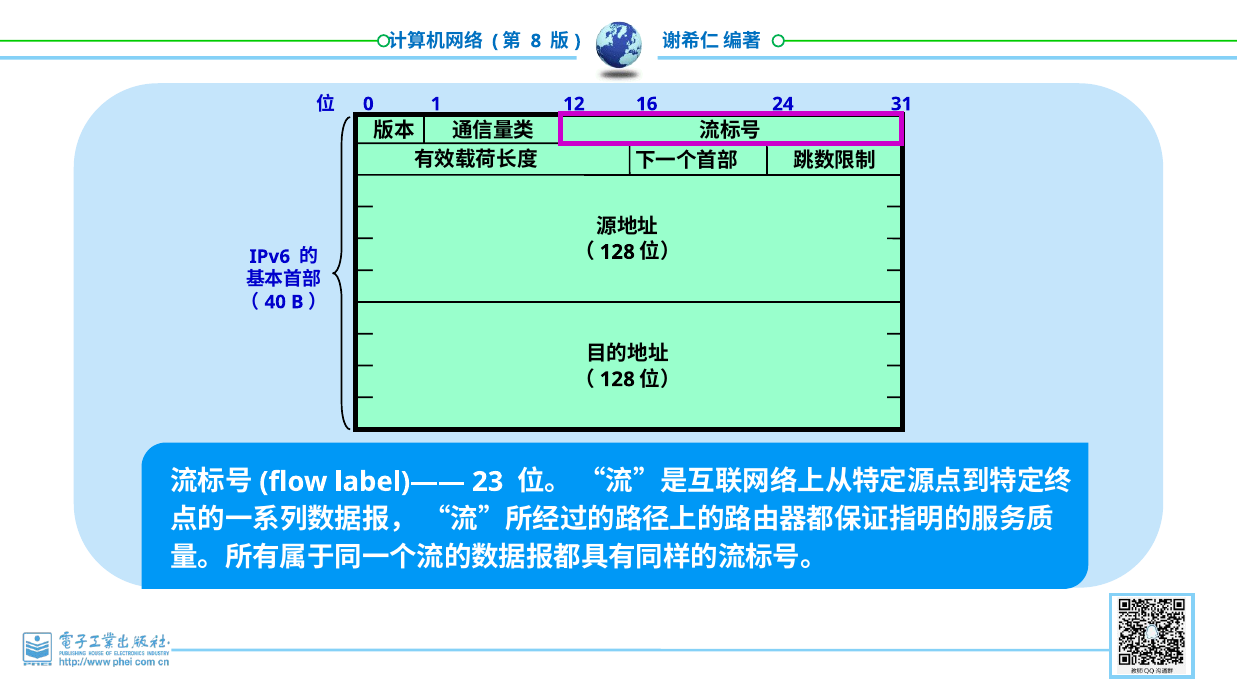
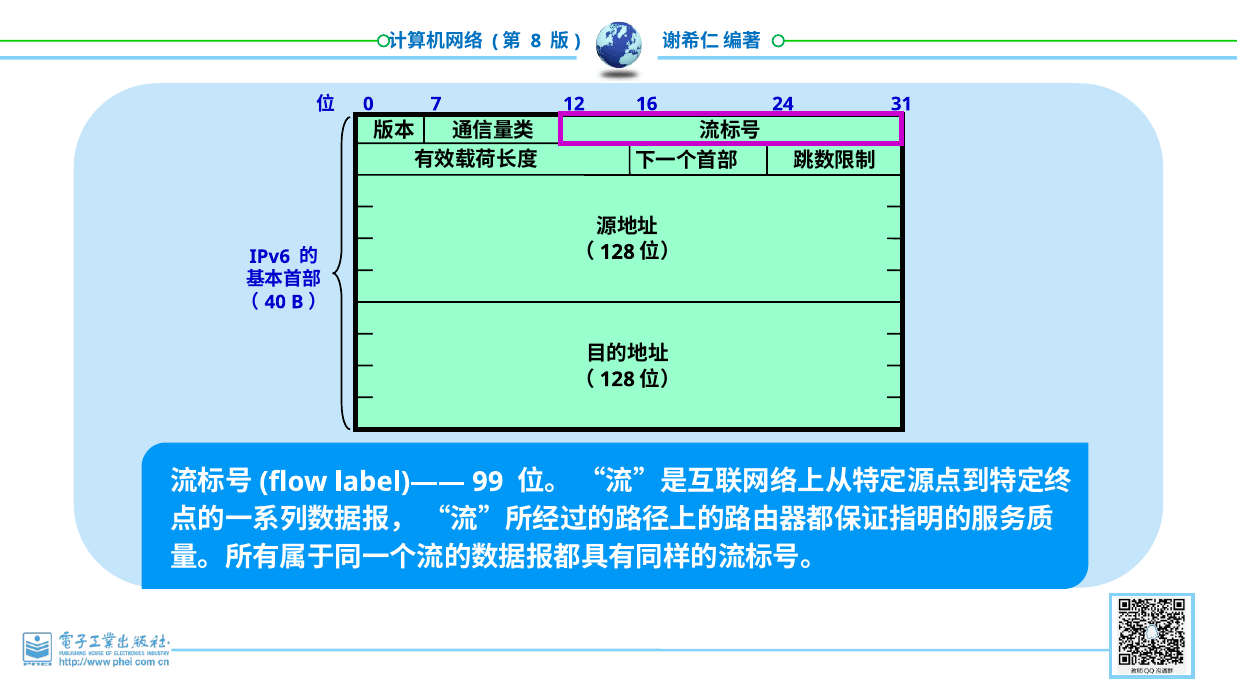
1: 1 -> 7 (436, 104)
23: 23 -> 99 (488, 482)
